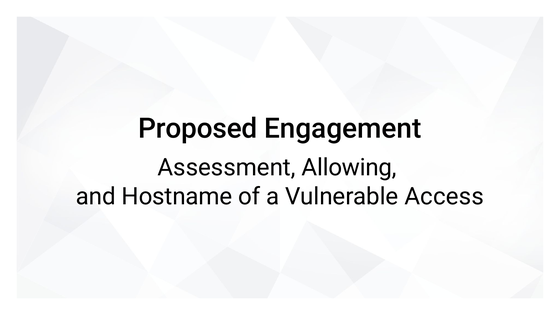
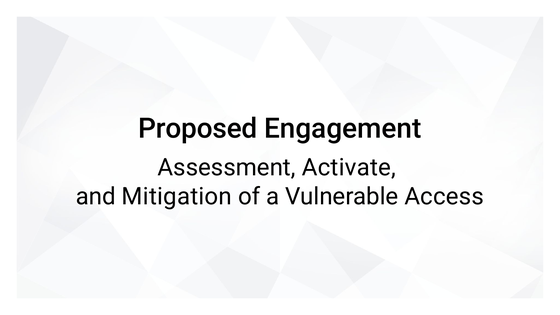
Allowing: Allowing -> Activate (349, 167)
Hostname: Hostname -> Mitigation (177, 196)
